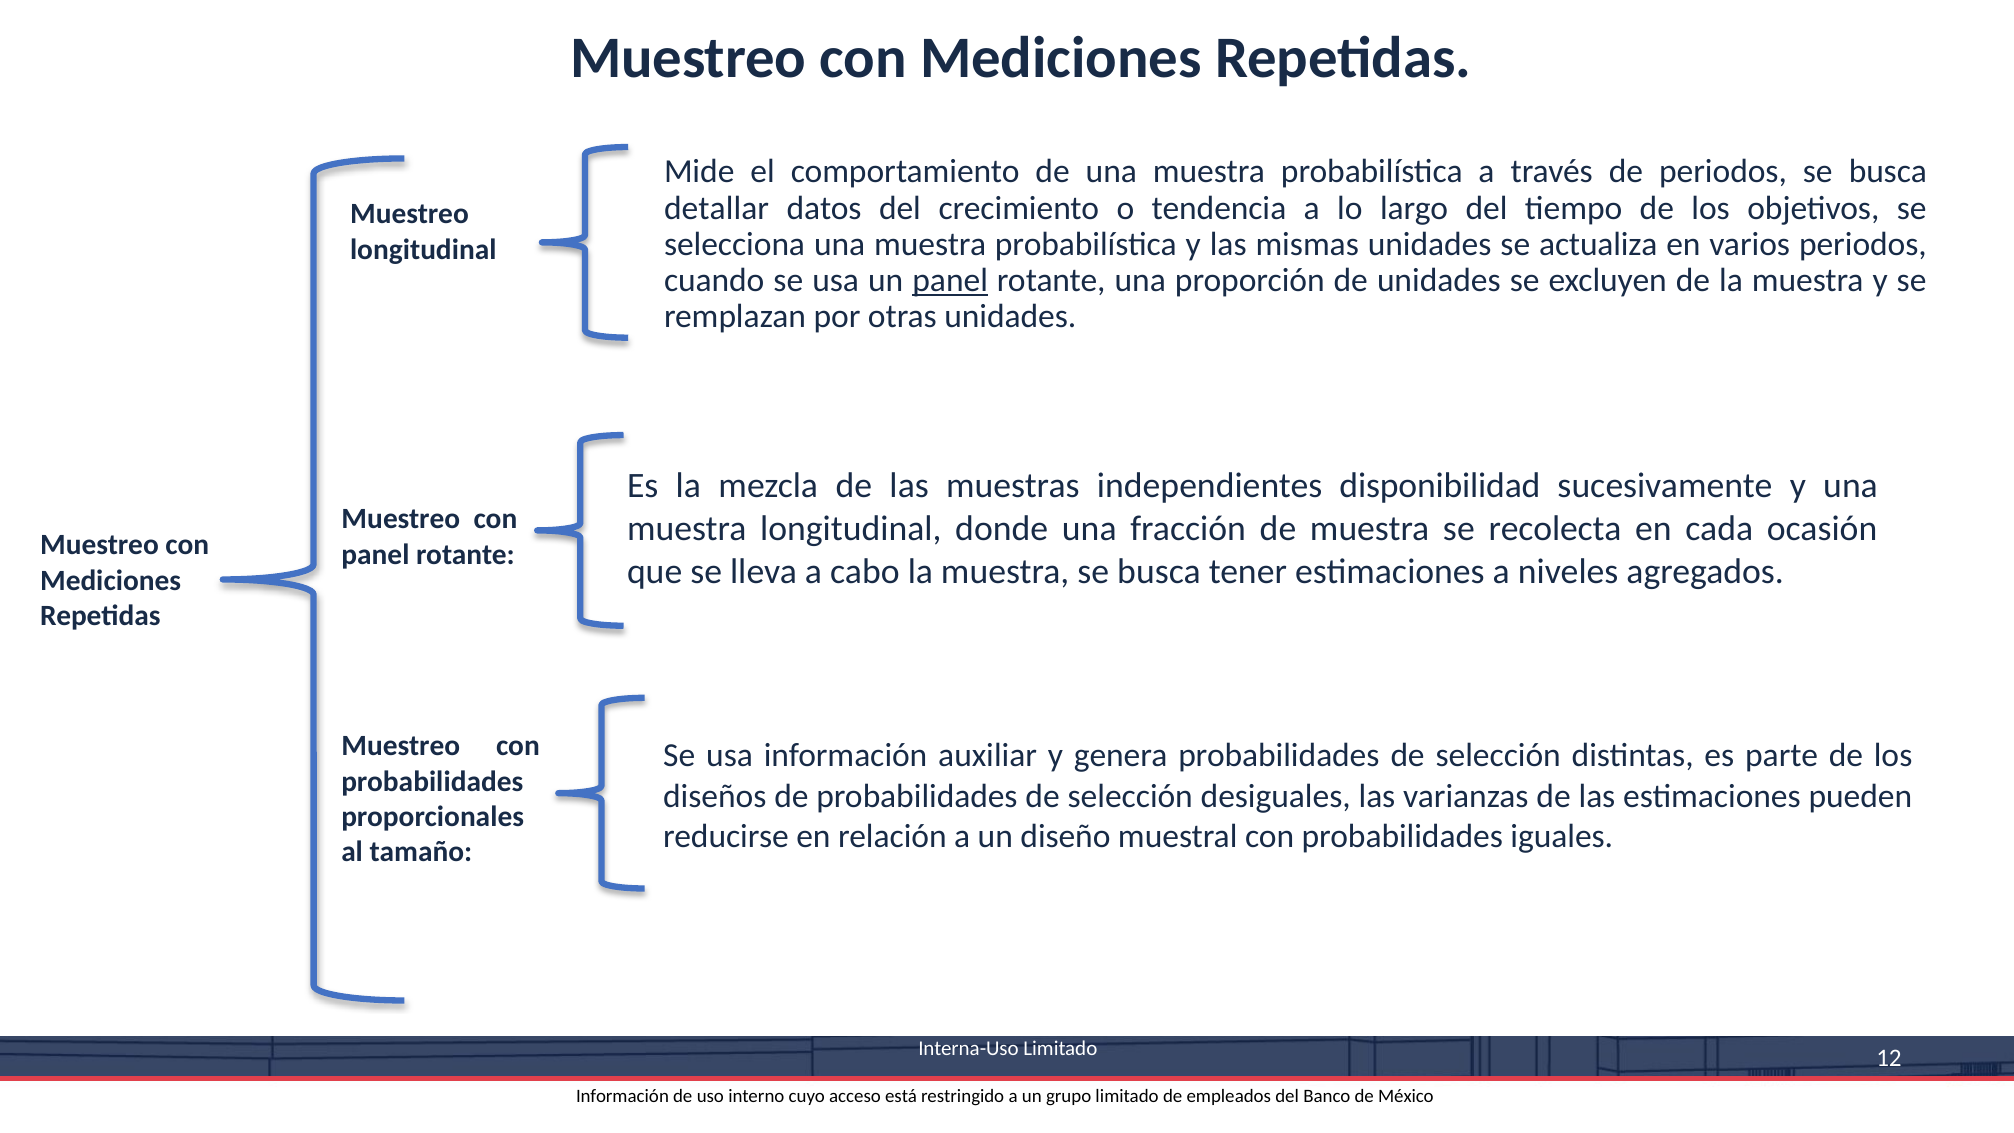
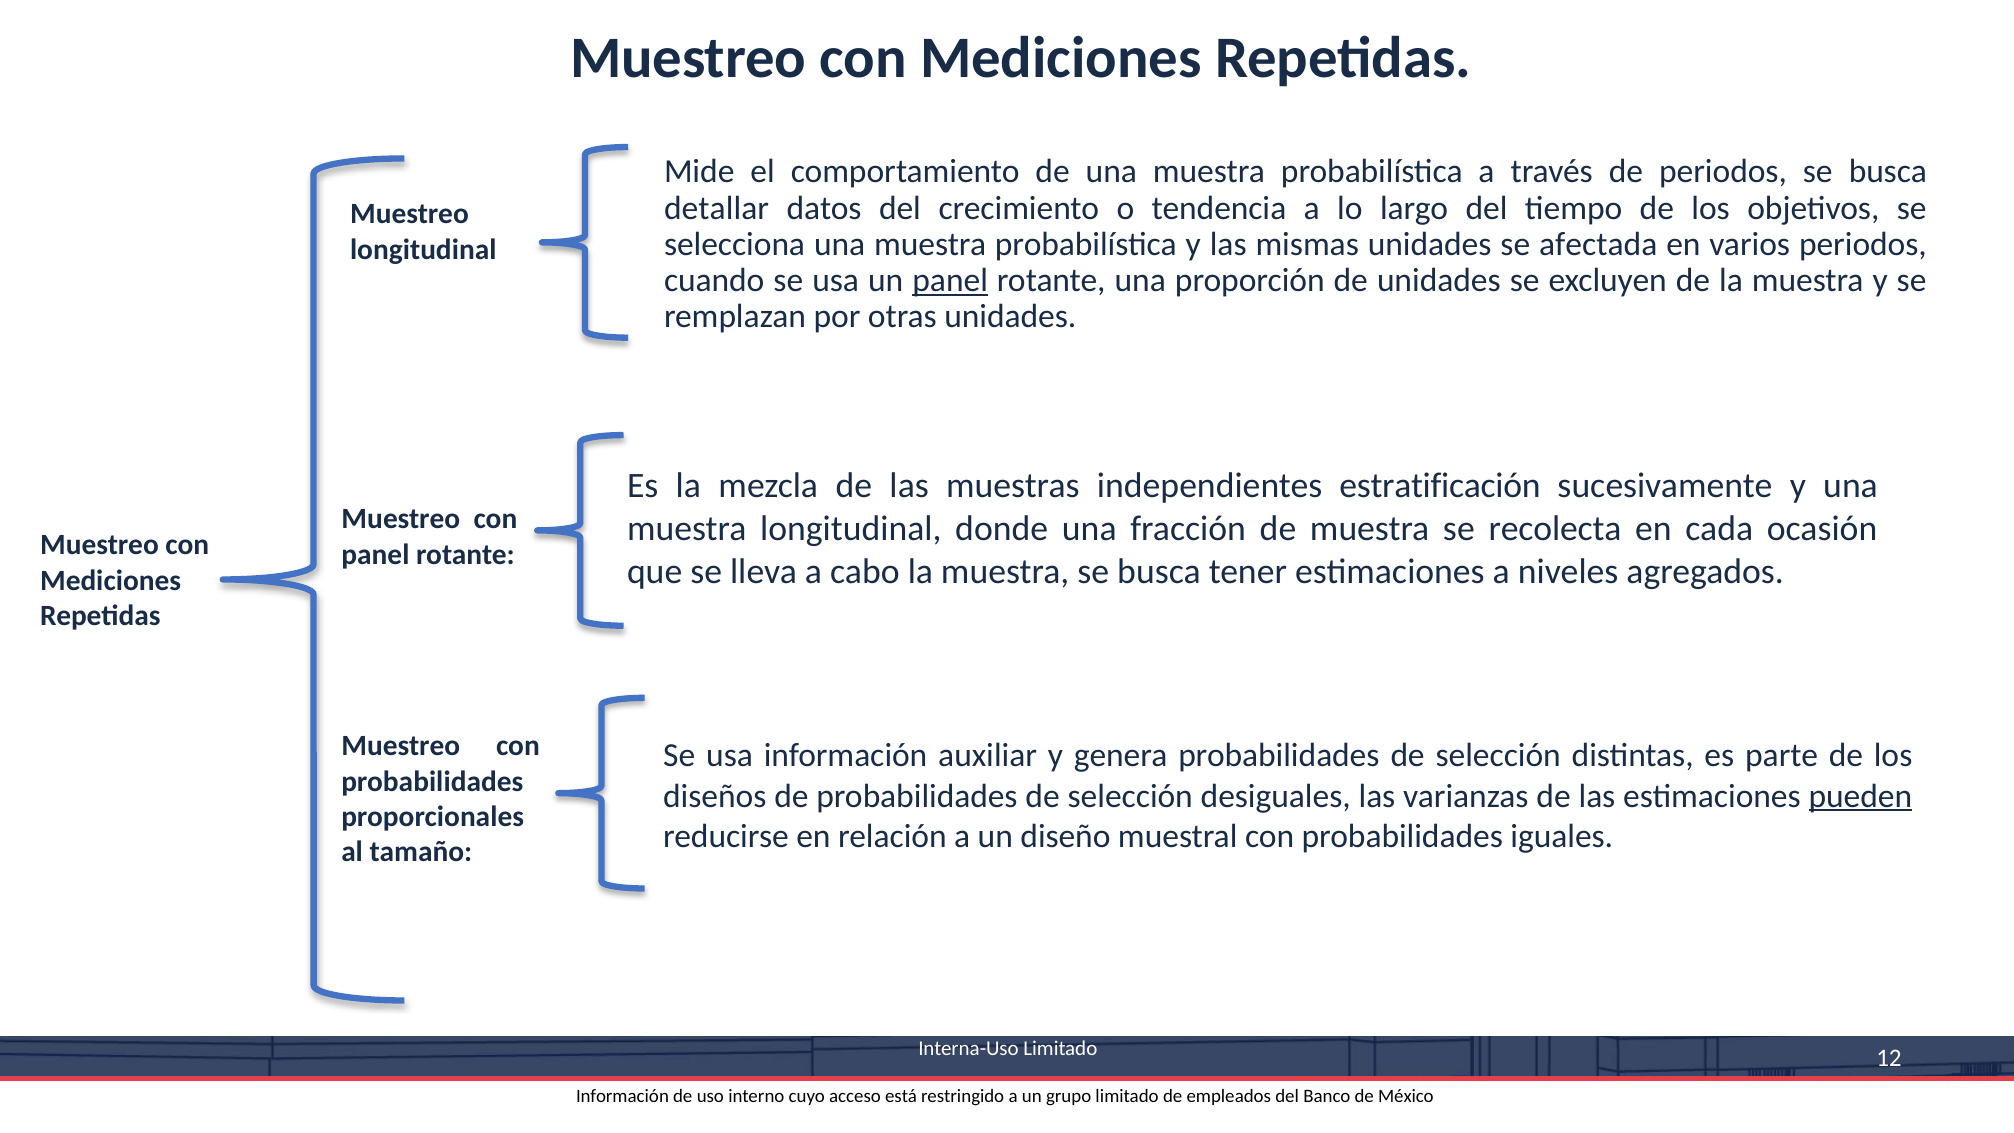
actualiza: actualiza -> afectada (1598, 244)
disponibilidad: disponibilidad -> estratificación (1440, 486)
pueden underline: none -> present (1860, 796)
